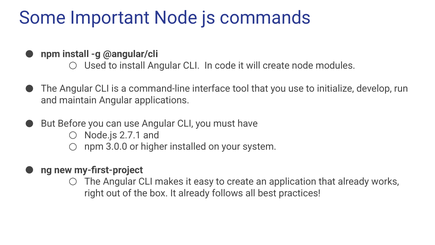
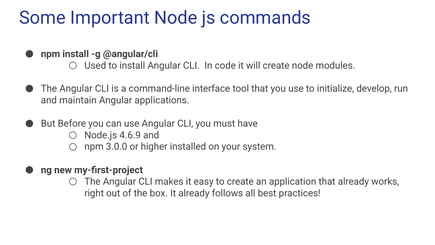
2.7.1: 2.7.1 -> 4.6.9 (130, 135)
